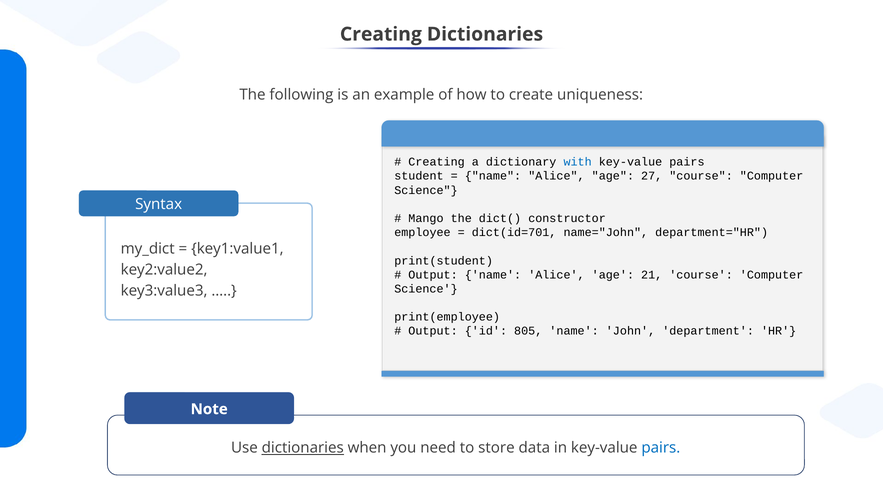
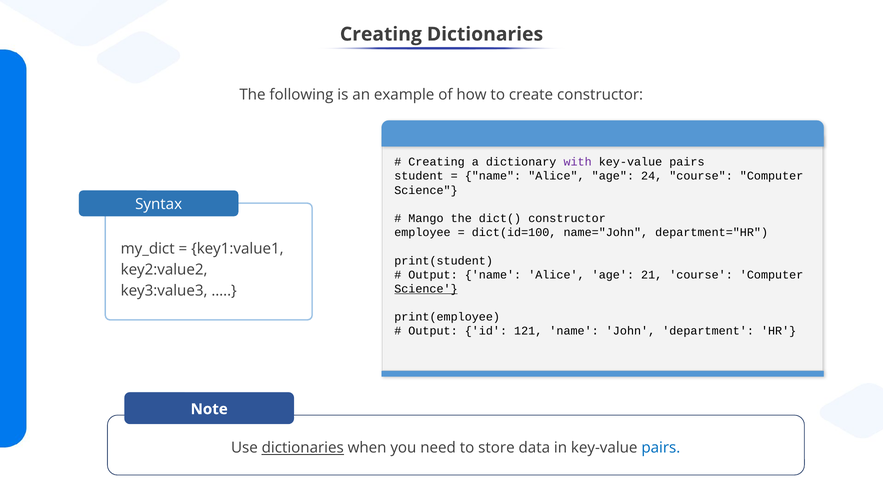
create uniqueness: uniqueness -> constructor (600, 95)
with colour: blue -> purple (578, 162)
27: 27 -> 24 (652, 176)
dict(id=701: dict(id=701 -> dict(id=100 (514, 232)
Science underline: none -> present (426, 289)
805: 805 -> 121 (528, 331)
